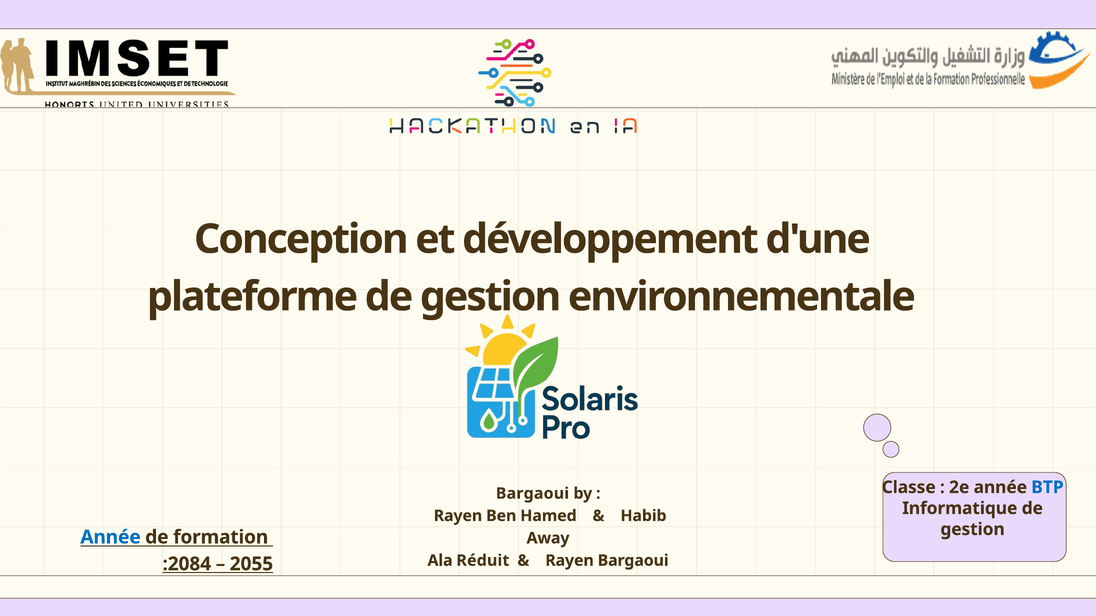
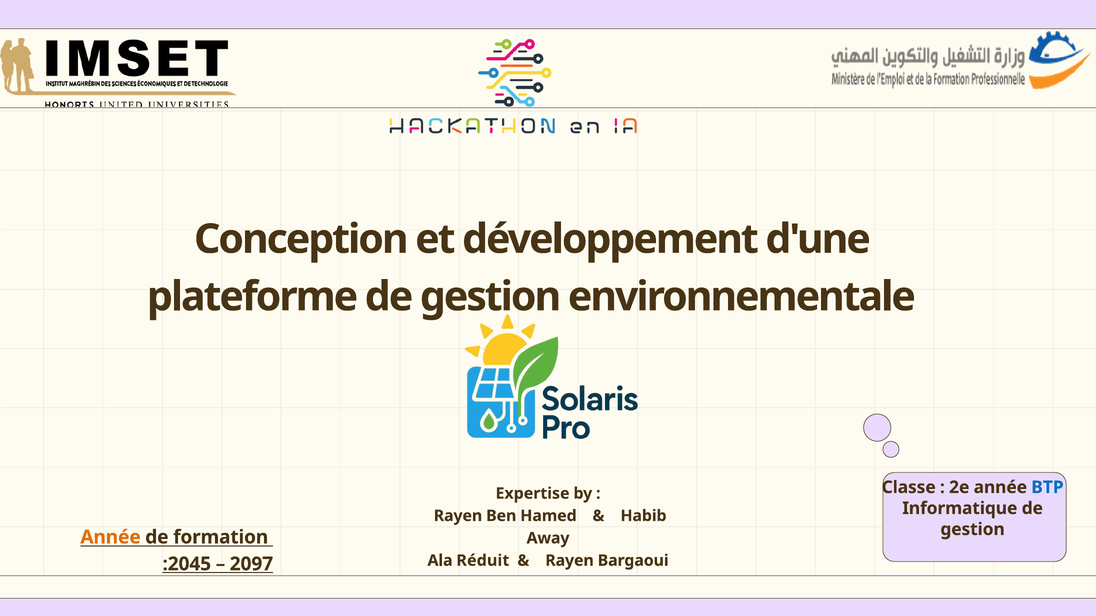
Bargaoui: Bargaoui -> Expertise (533, 494)
Année colour: blue -> orange (111, 538)
:2084: :2084 -> :2045 (187, 564)
2055: 2055 -> 2097 (251, 564)
